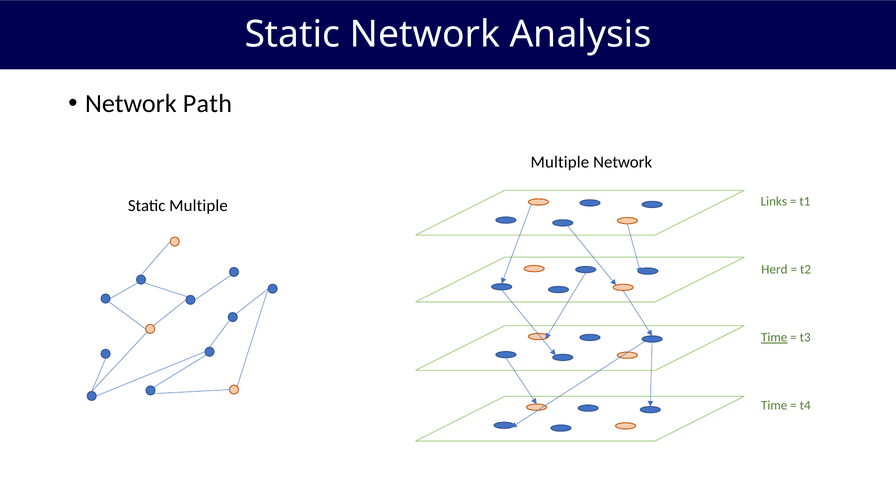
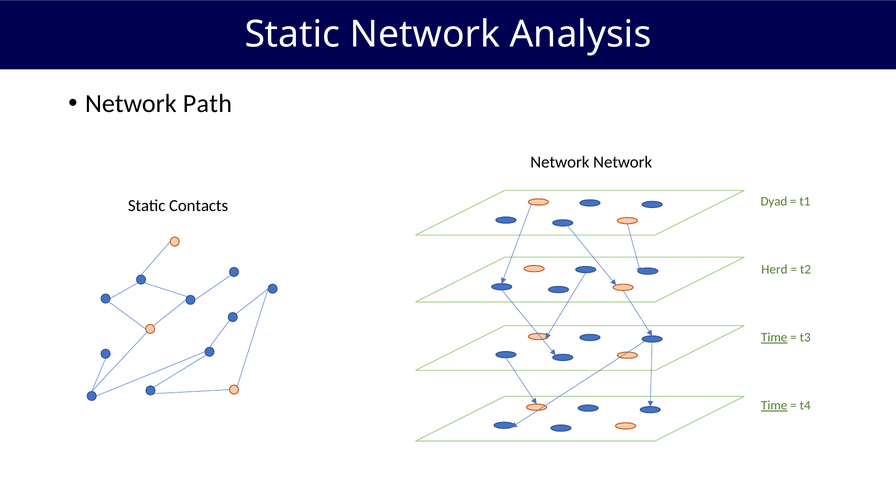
Multiple: Multiple -> Network (560, 162)
Links: Links -> Dyad (774, 201)
Static Multiple: Multiple -> Contacts (199, 206)
Time underline: none -> present (774, 405)
